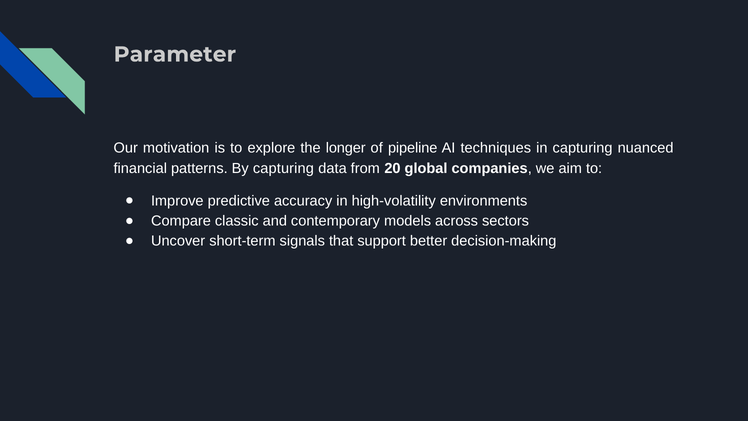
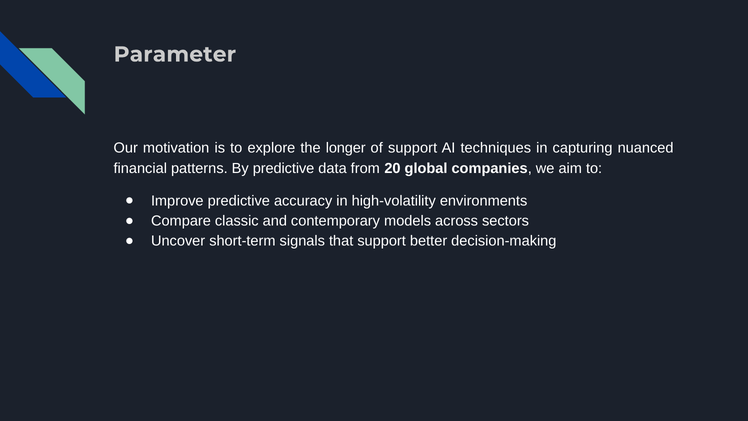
of pipeline: pipeline -> support (413, 148)
By capturing: capturing -> predictive (284, 168)
